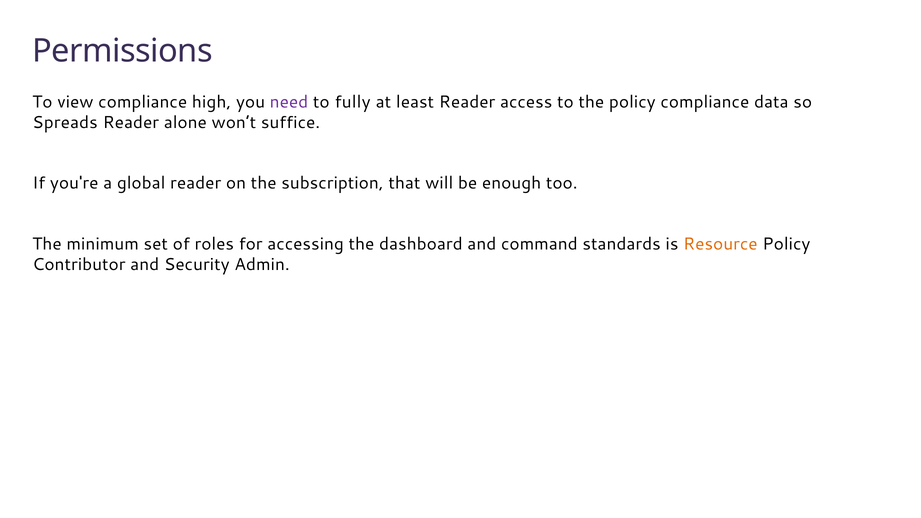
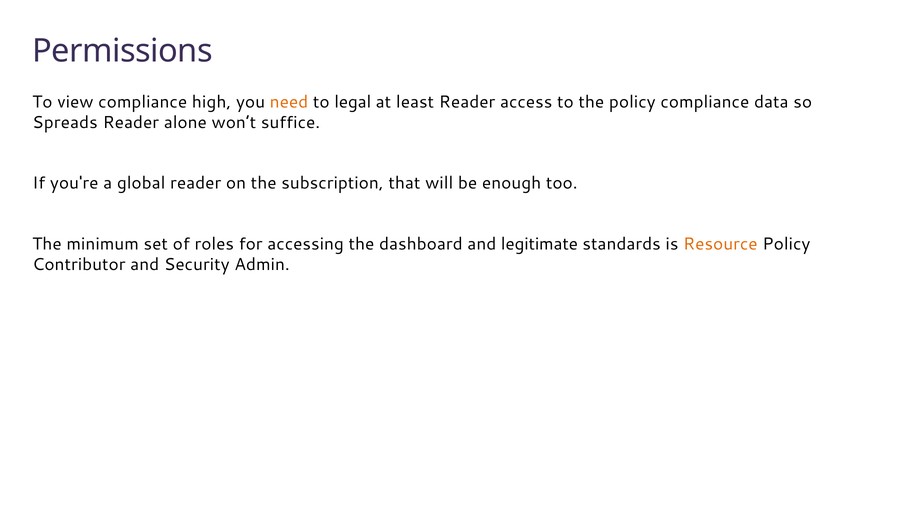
need colour: purple -> orange (289, 102)
fully: fully -> legal (353, 102)
command: command -> legitimate (539, 244)
